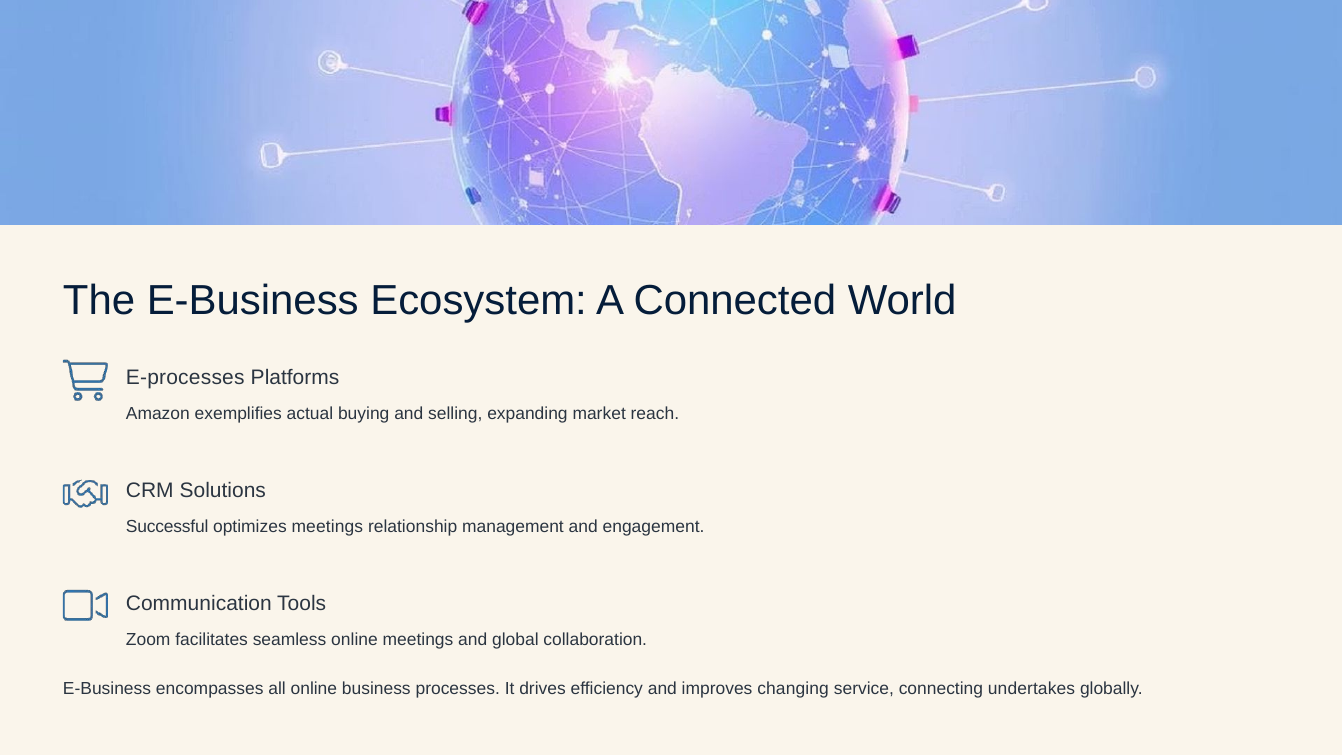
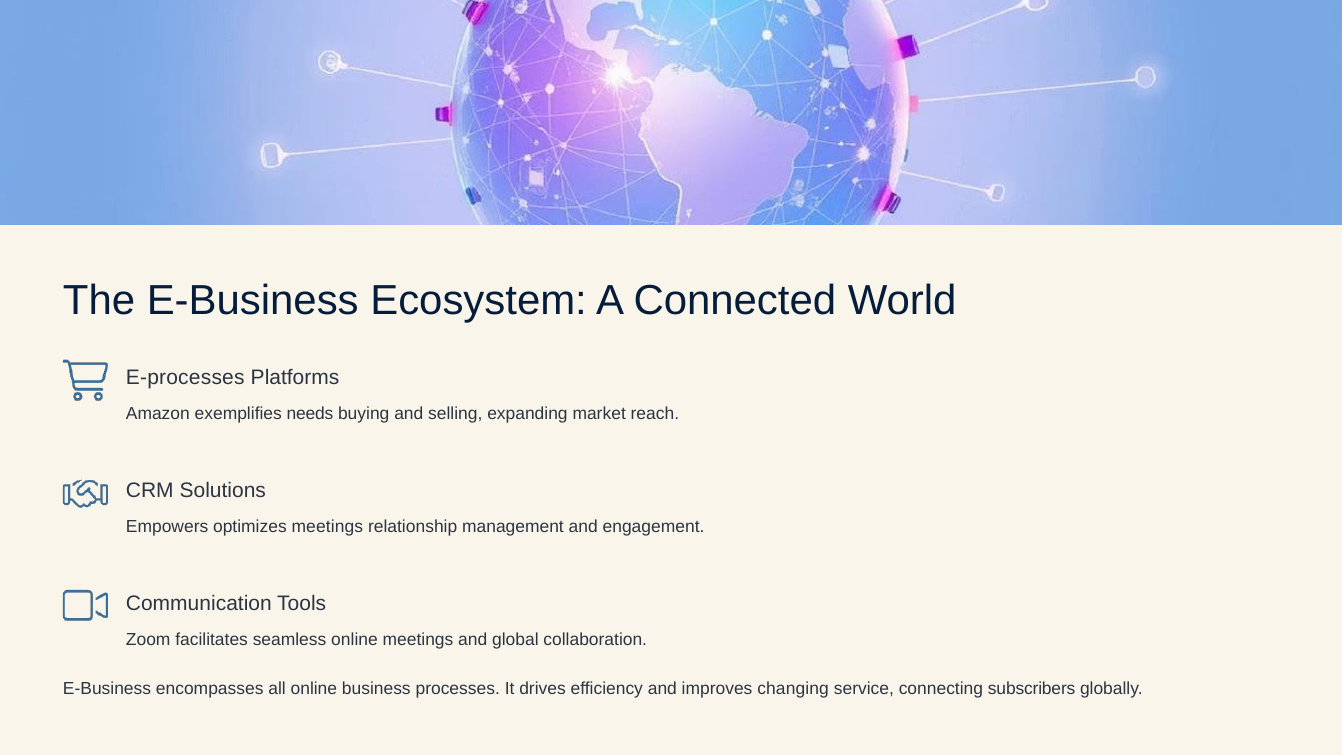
actual: actual -> needs (310, 414)
Successful: Successful -> Empowers (167, 526)
undertakes: undertakes -> subscribers (1032, 688)
